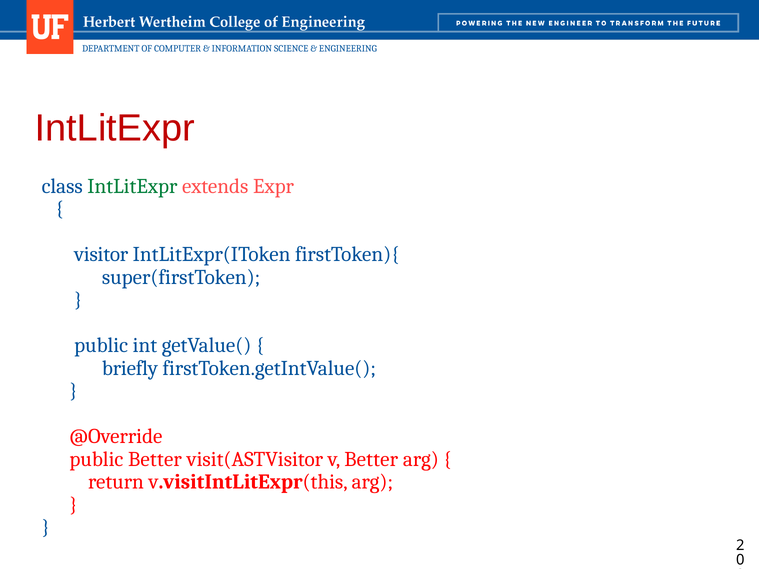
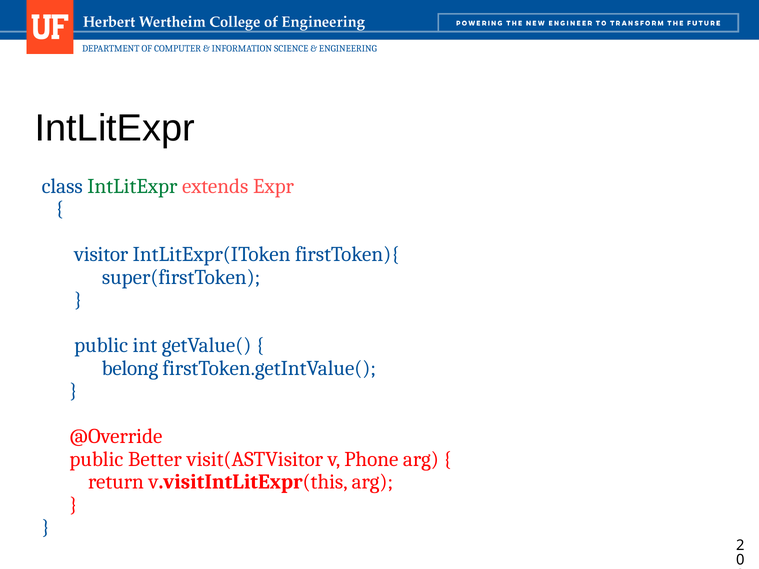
IntLitExpr colour: red -> black (115, 128)
briefly: briefly -> belong (130, 368)
v Better: Better -> Phone (371, 459)
